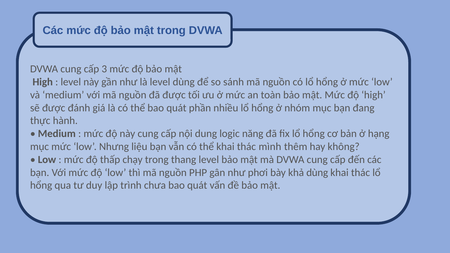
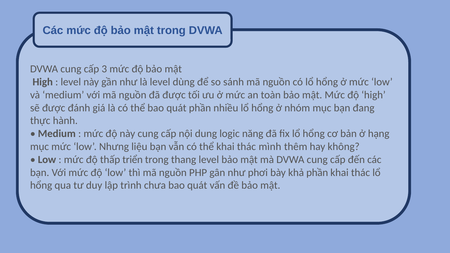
chạy: chạy -> triển (133, 160)
khả dùng: dùng -> phần (317, 173)
